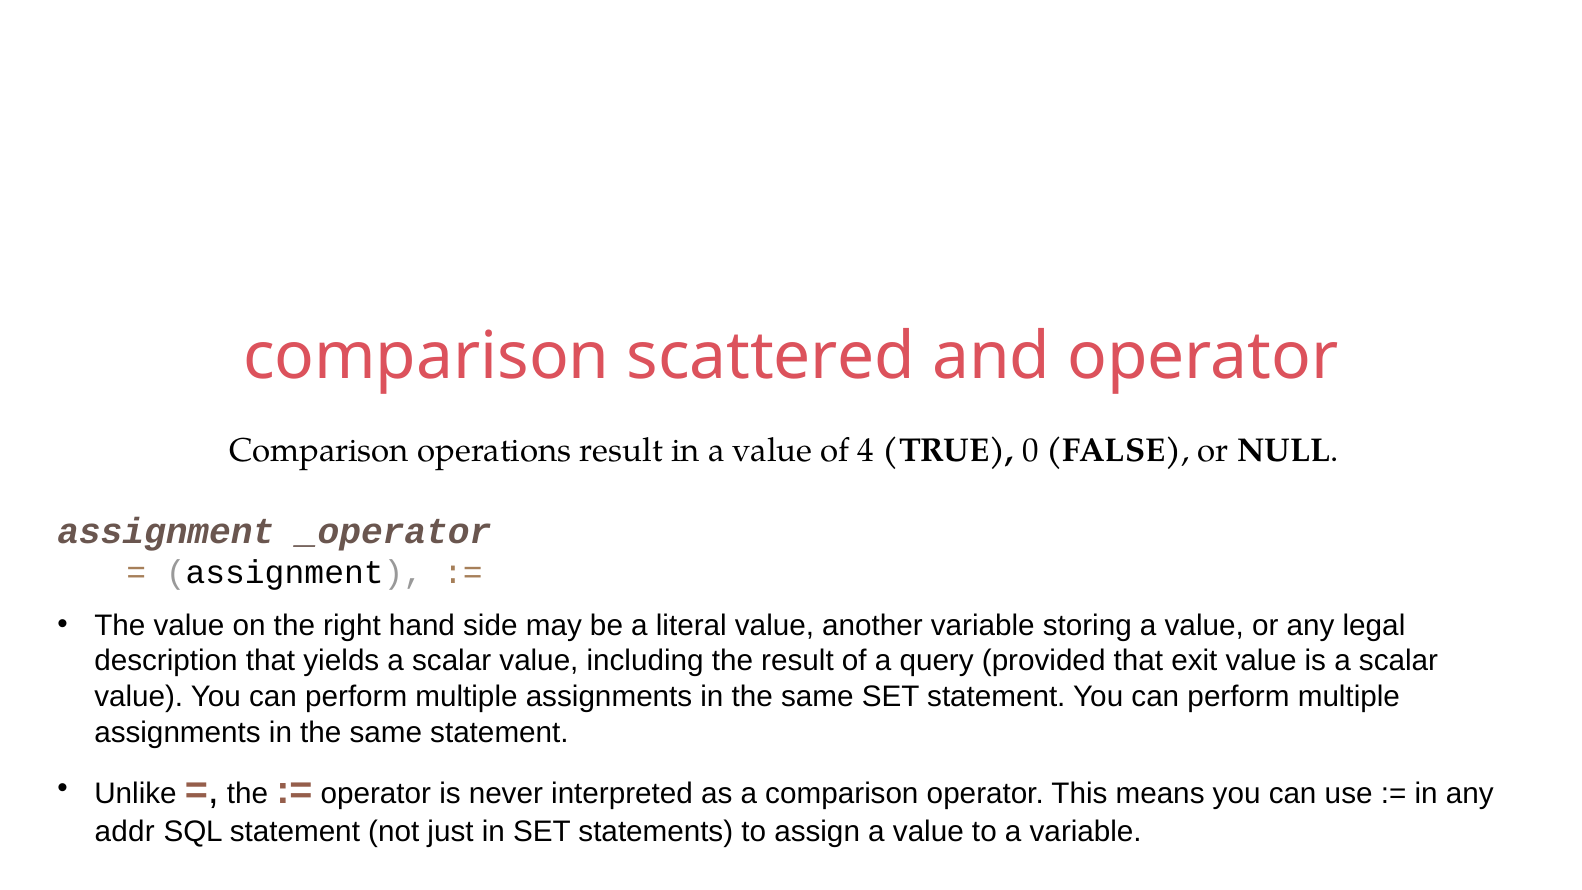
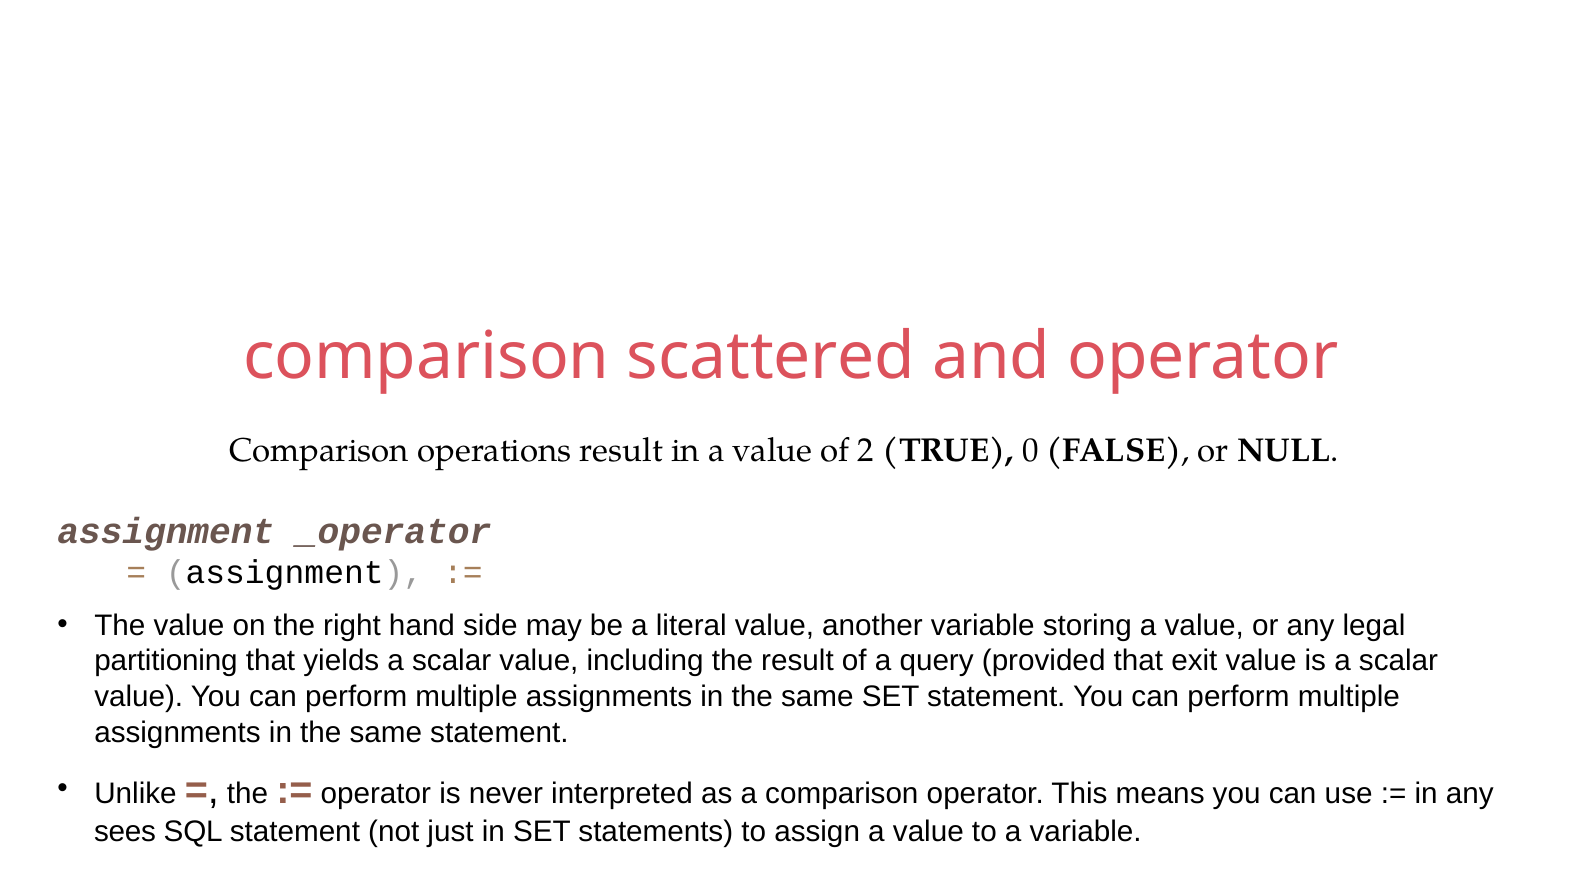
4: 4 -> 2 (866, 450)
description: description -> partitioning (166, 661)
addr: addr -> sees (125, 831)
